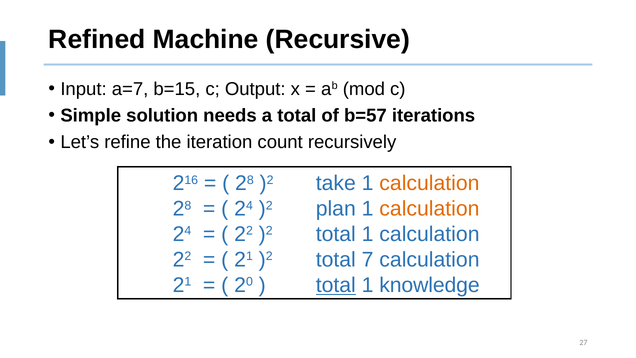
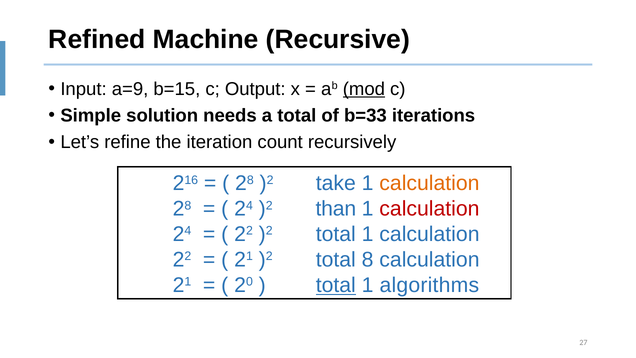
a=7: a=7 -> a=9 (130, 89)
mod underline: none -> present (364, 89)
b=57: b=57 -> b=33 (365, 115)
plan: plan -> than (336, 209)
calculation colour: orange -> red (429, 209)
7: 7 -> 8 (368, 260)
knowledge: knowledge -> algorithms (429, 285)
